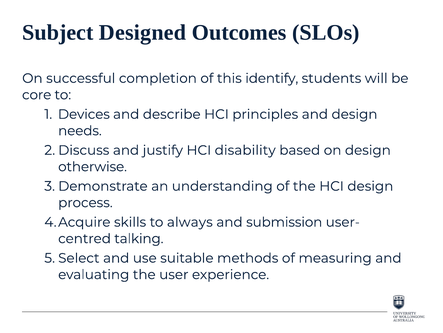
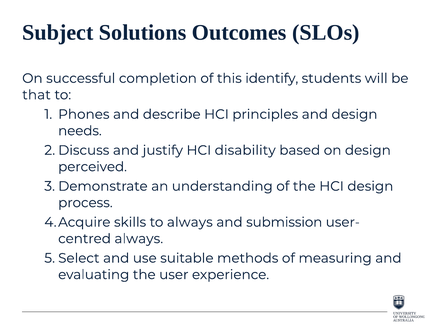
Designed: Designed -> Solutions (143, 32)
core: core -> that (37, 95)
Devices: Devices -> Phones (84, 114)
otherwise: otherwise -> perceived (93, 166)
talking: talking -> always (139, 238)
